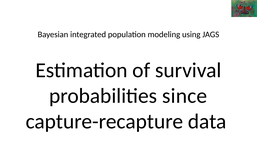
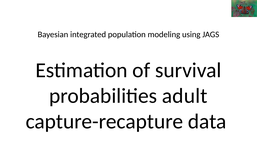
since: since -> adult (185, 96)
